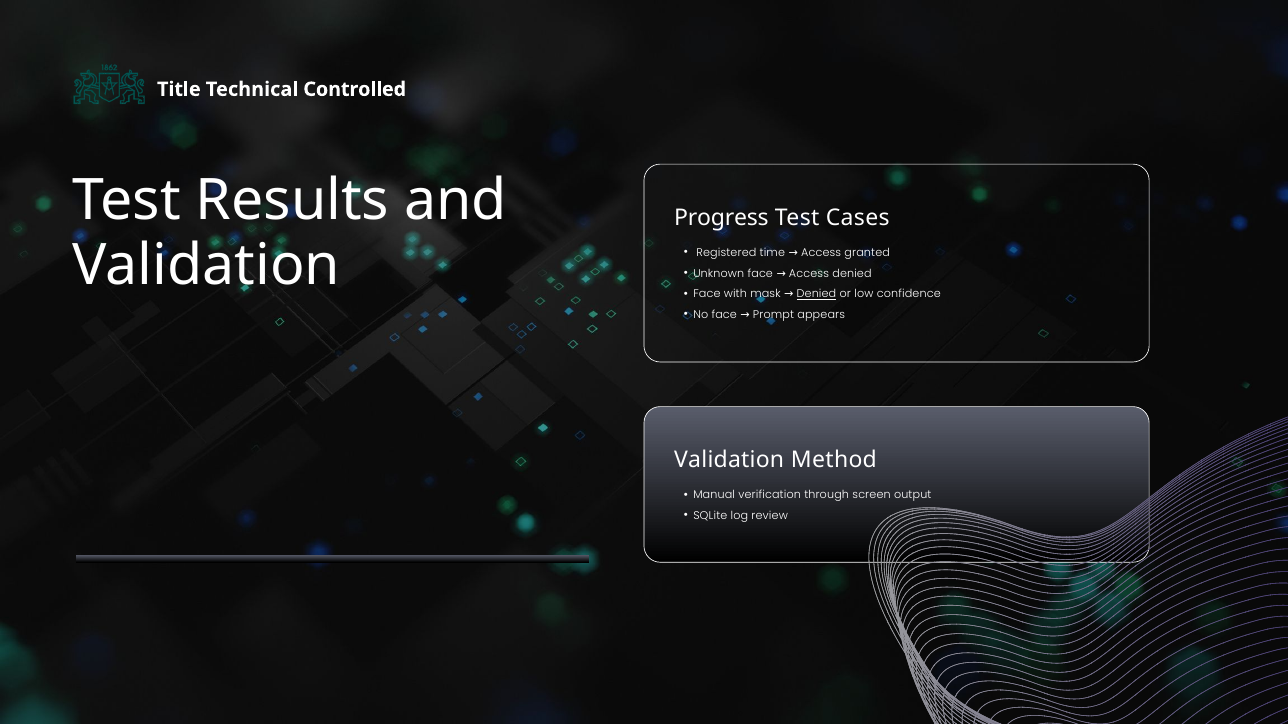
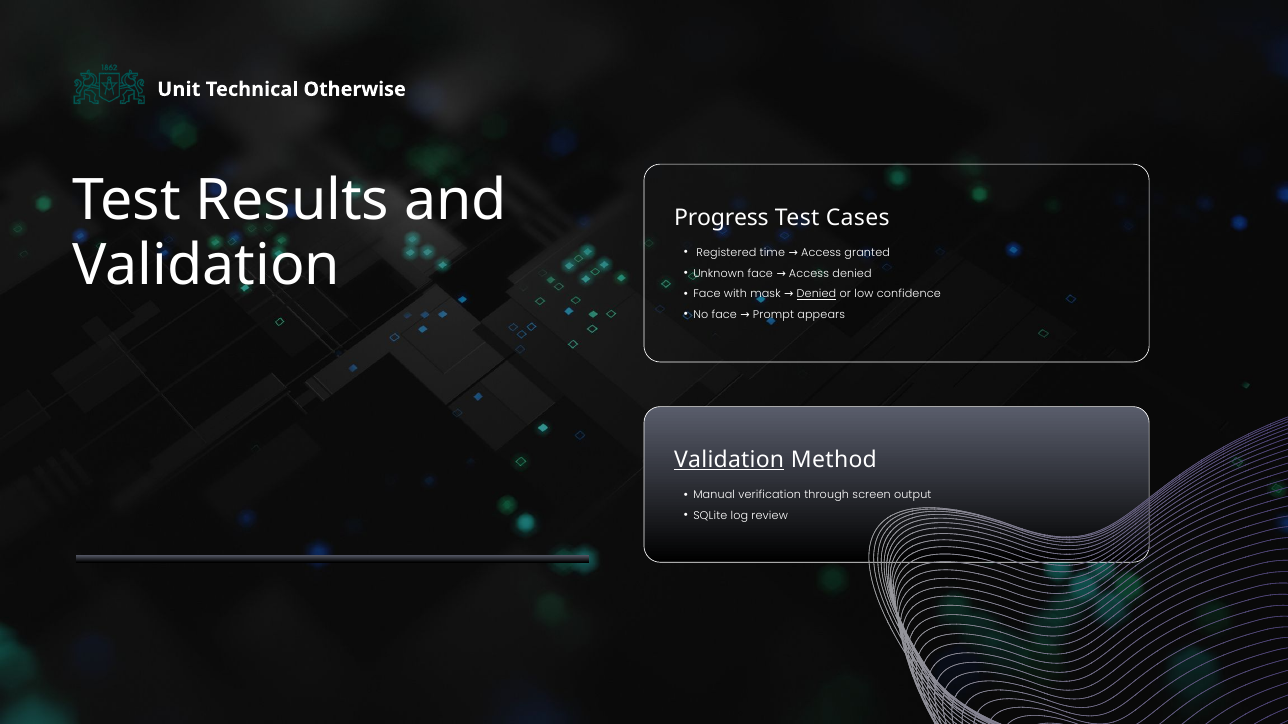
Title: Title -> Unit (179, 89)
Controlled: Controlled -> Otherwise (355, 89)
Validation underline: none -> present (729, 460)
